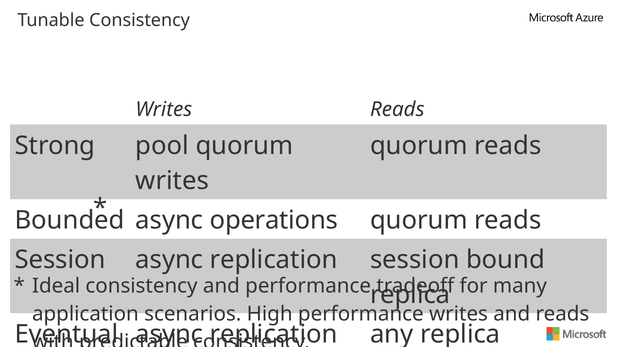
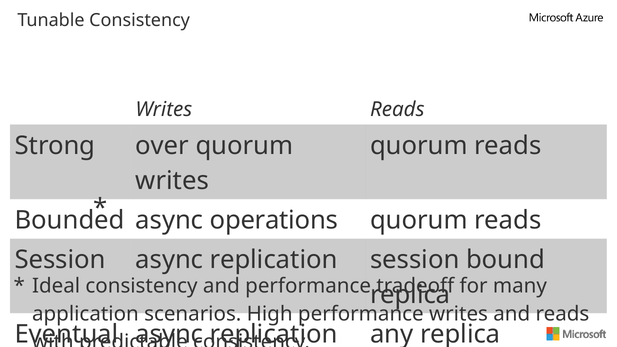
pool: pool -> over (162, 146)
